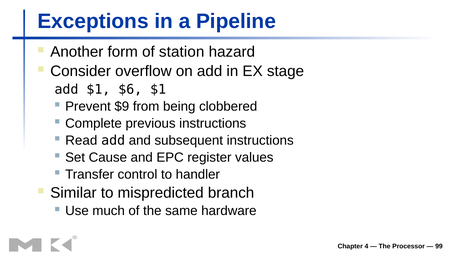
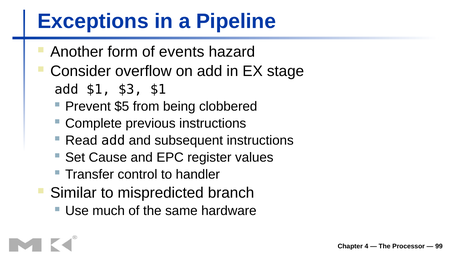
station: station -> events (182, 52)
$6: $6 -> $3 (130, 89)
$9: $9 -> $5 (122, 106)
